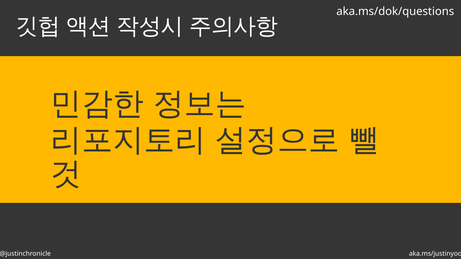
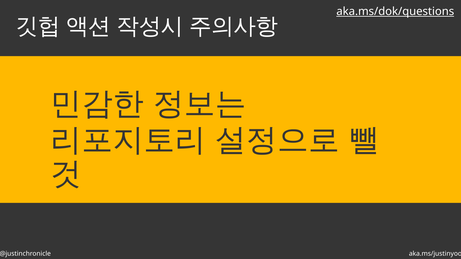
aka.ms/dok/questions underline: none -> present (395, 11)
